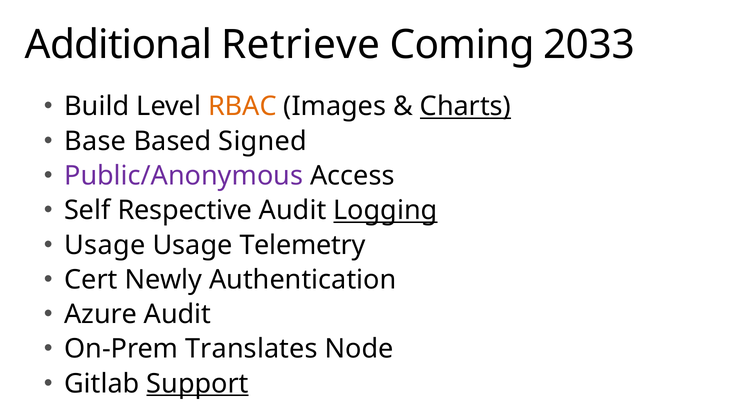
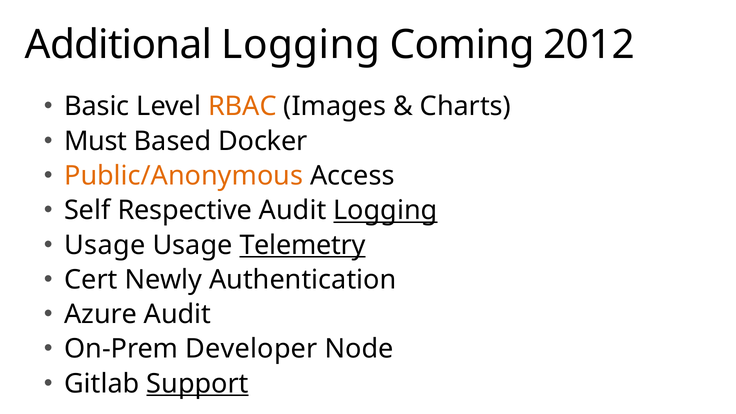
Additional Retrieve: Retrieve -> Logging (301, 45)
2033: 2033 -> 2012 (589, 45)
Build: Build -> Basic (97, 107)
Charts underline: present -> none (465, 107)
Base: Base -> Must (96, 141)
Signed: Signed -> Docker (263, 141)
Public/Anonymous colour: purple -> orange (184, 176)
Telemetry underline: none -> present (303, 245)
Translates: Translates -> Developer (251, 349)
